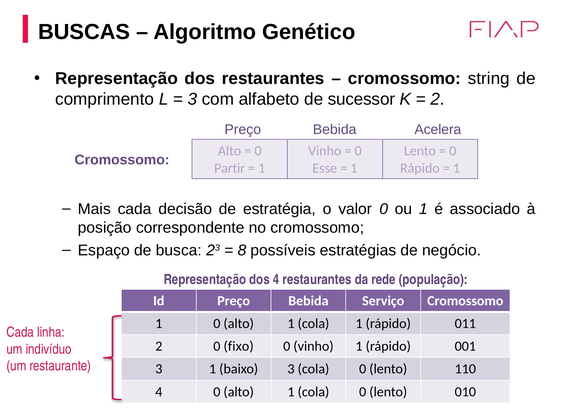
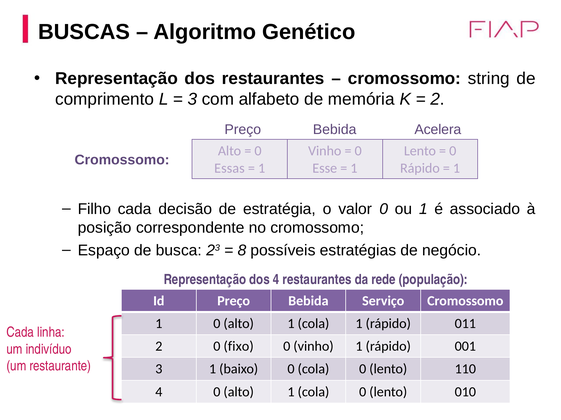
sucessor: sucessor -> memória (361, 99)
Partir: Partir -> Essas (229, 168)
Mais: Mais -> Filho (94, 209)
baixo 3: 3 -> 0 (291, 370)
